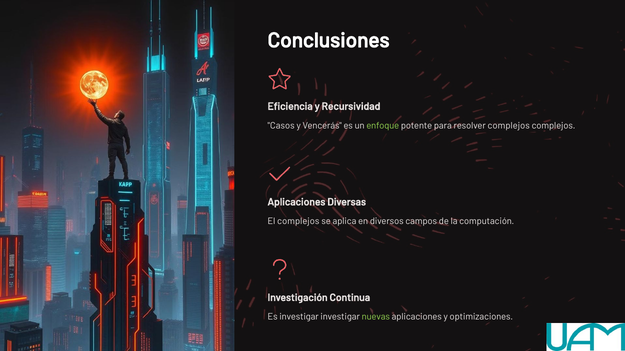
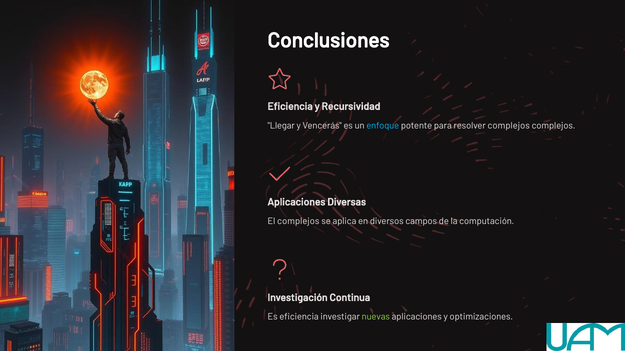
Casos: Casos -> Llegar (281, 126)
enfoque colour: light green -> light blue (383, 126)
Es investigar: investigar -> eficiencia (299, 317)
